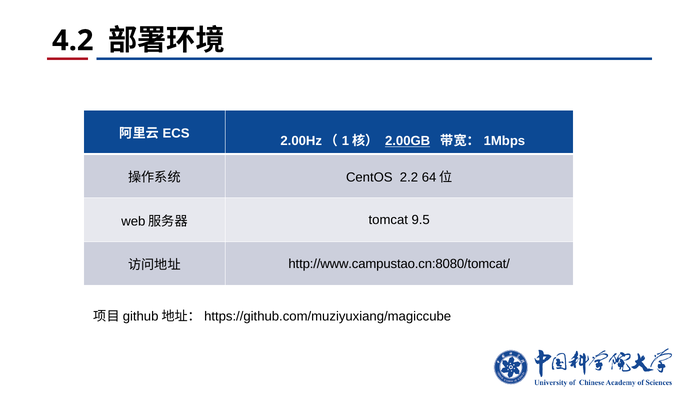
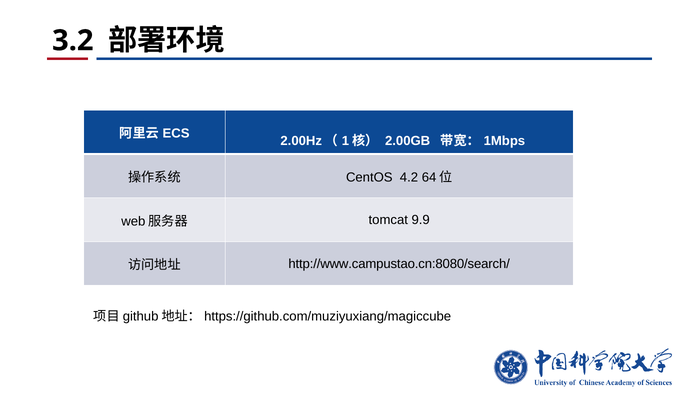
4.2: 4.2 -> 3.2 (73, 41)
2.00GB underline: present -> none (408, 141)
2.2: 2.2 -> 4.2 (409, 177)
9.5: 9.5 -> 9.9 (421, 220)
http://www.campustao.cn:8080/tomcat/: http://www.campustao.cn:8080/tomcat/ -> http://www.campustao.cn:8080/search/ (399, 264)
